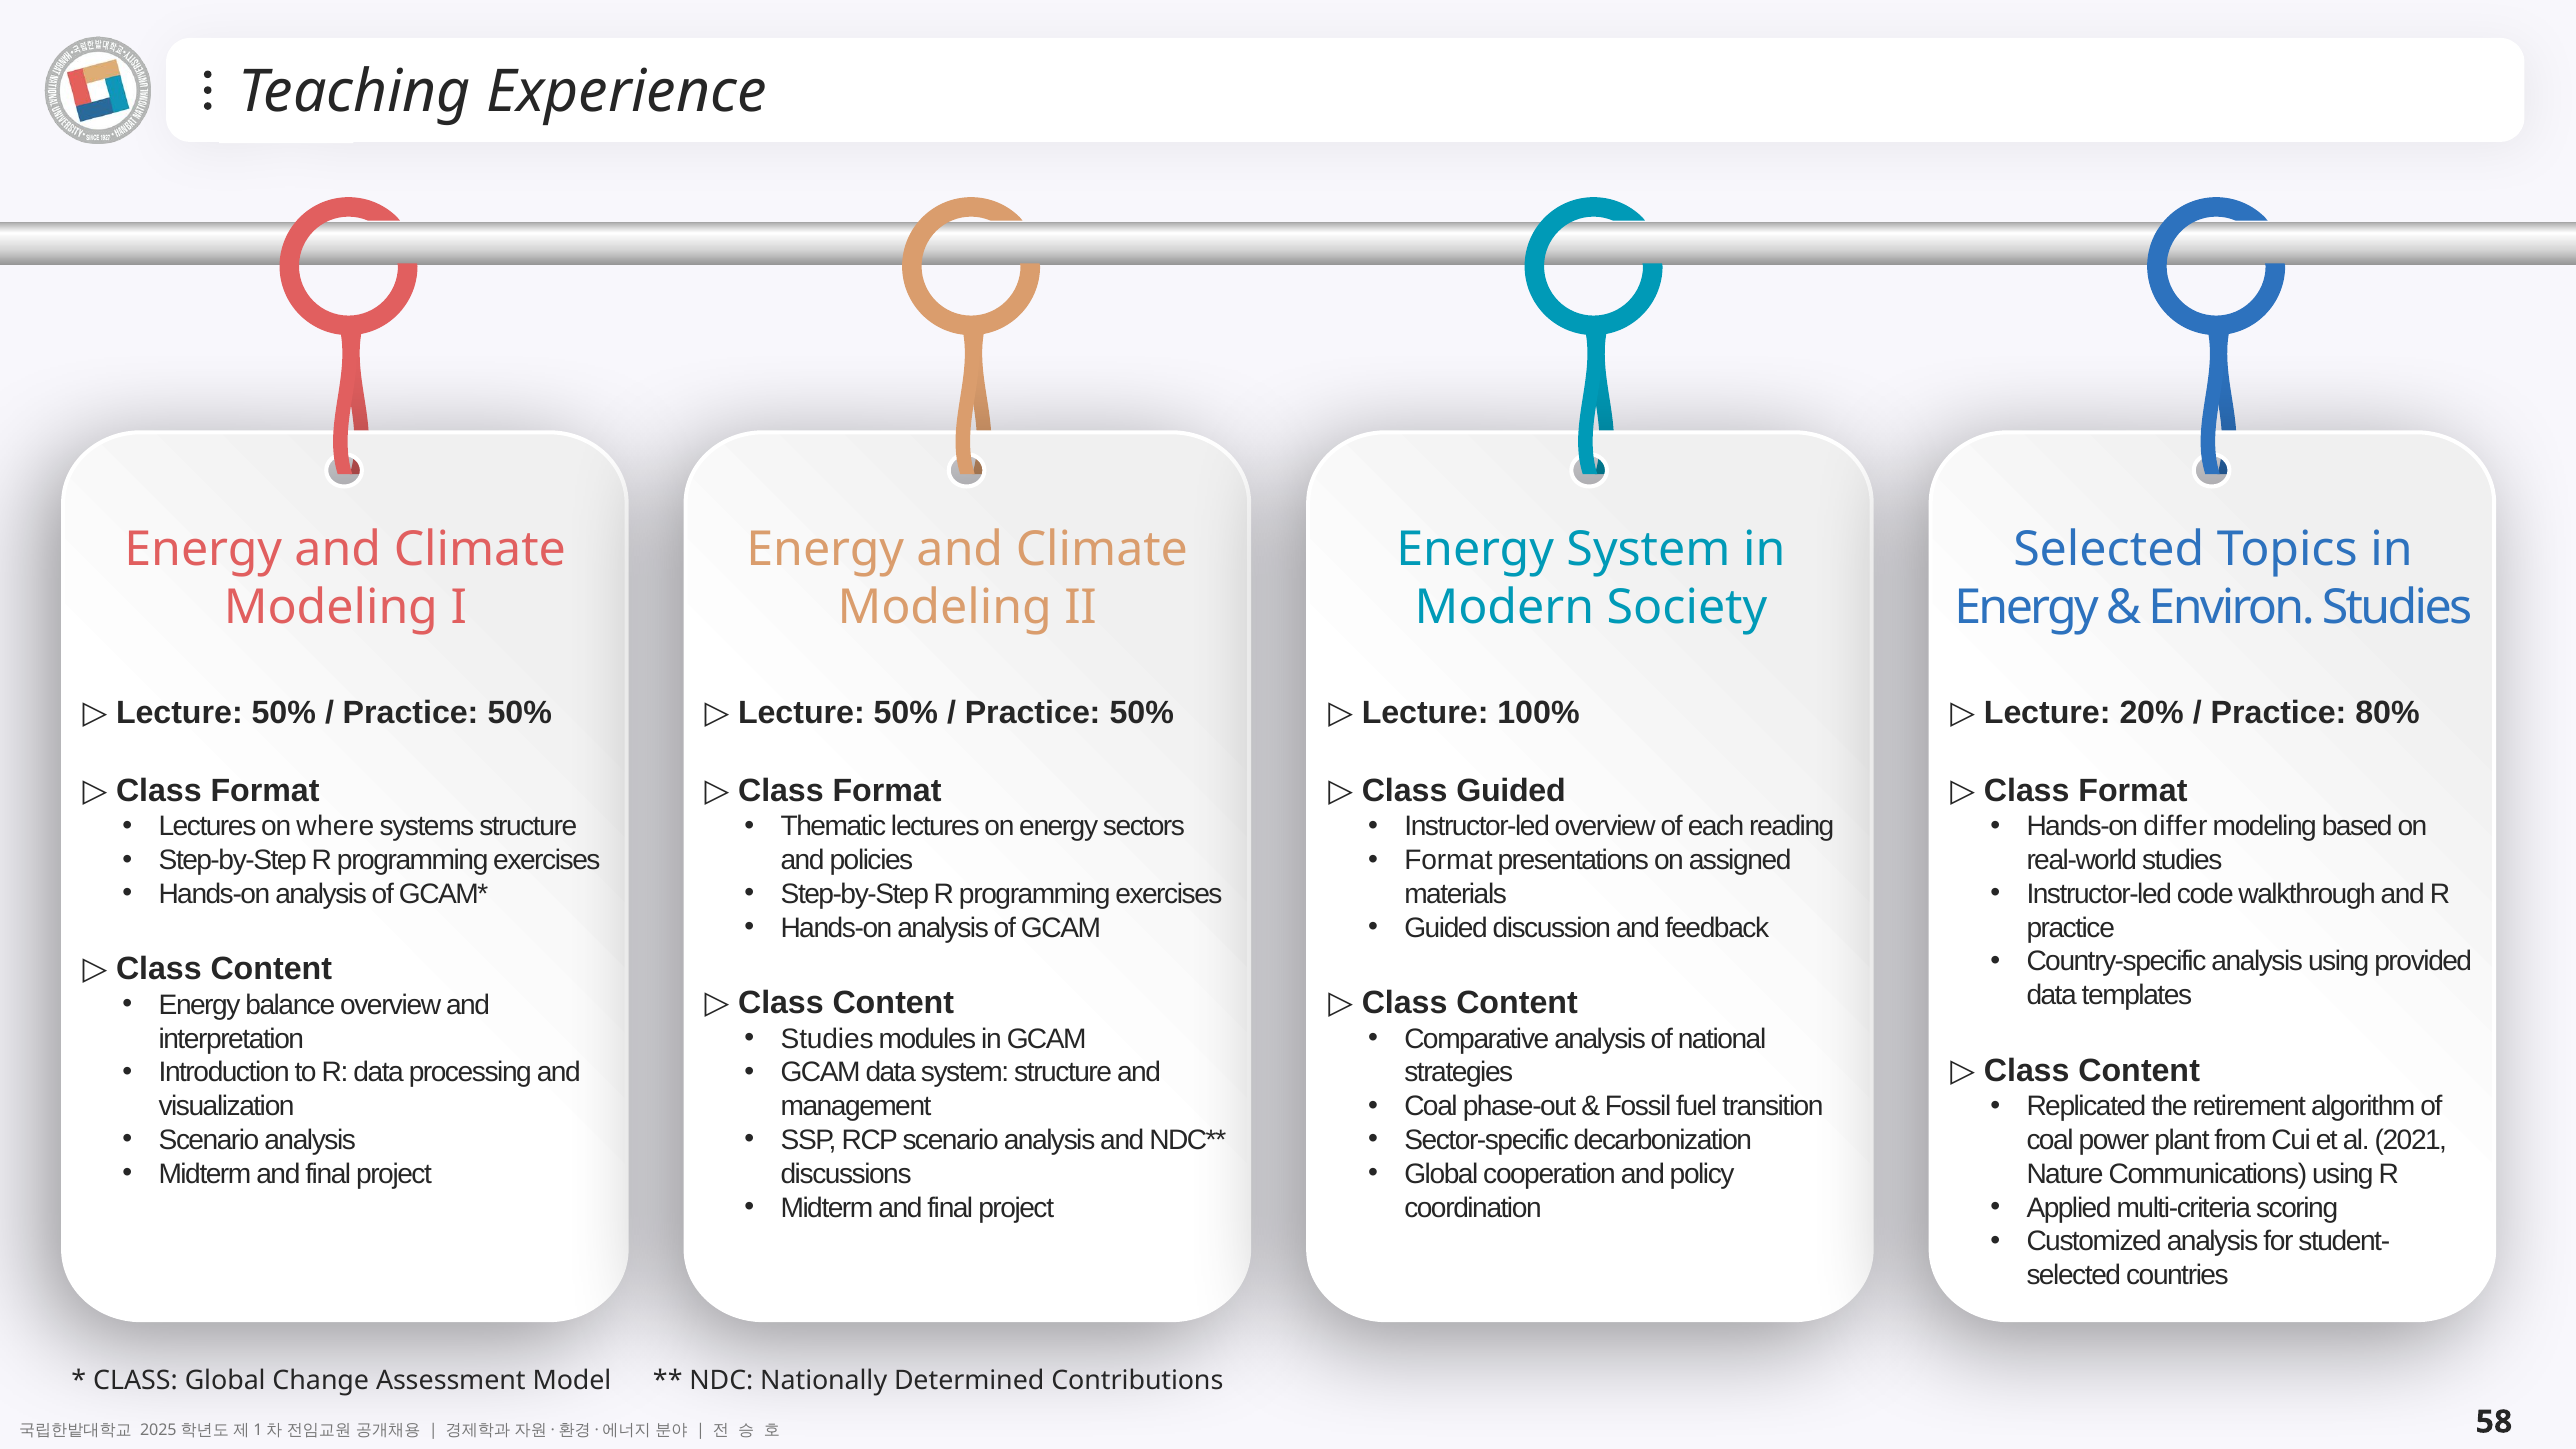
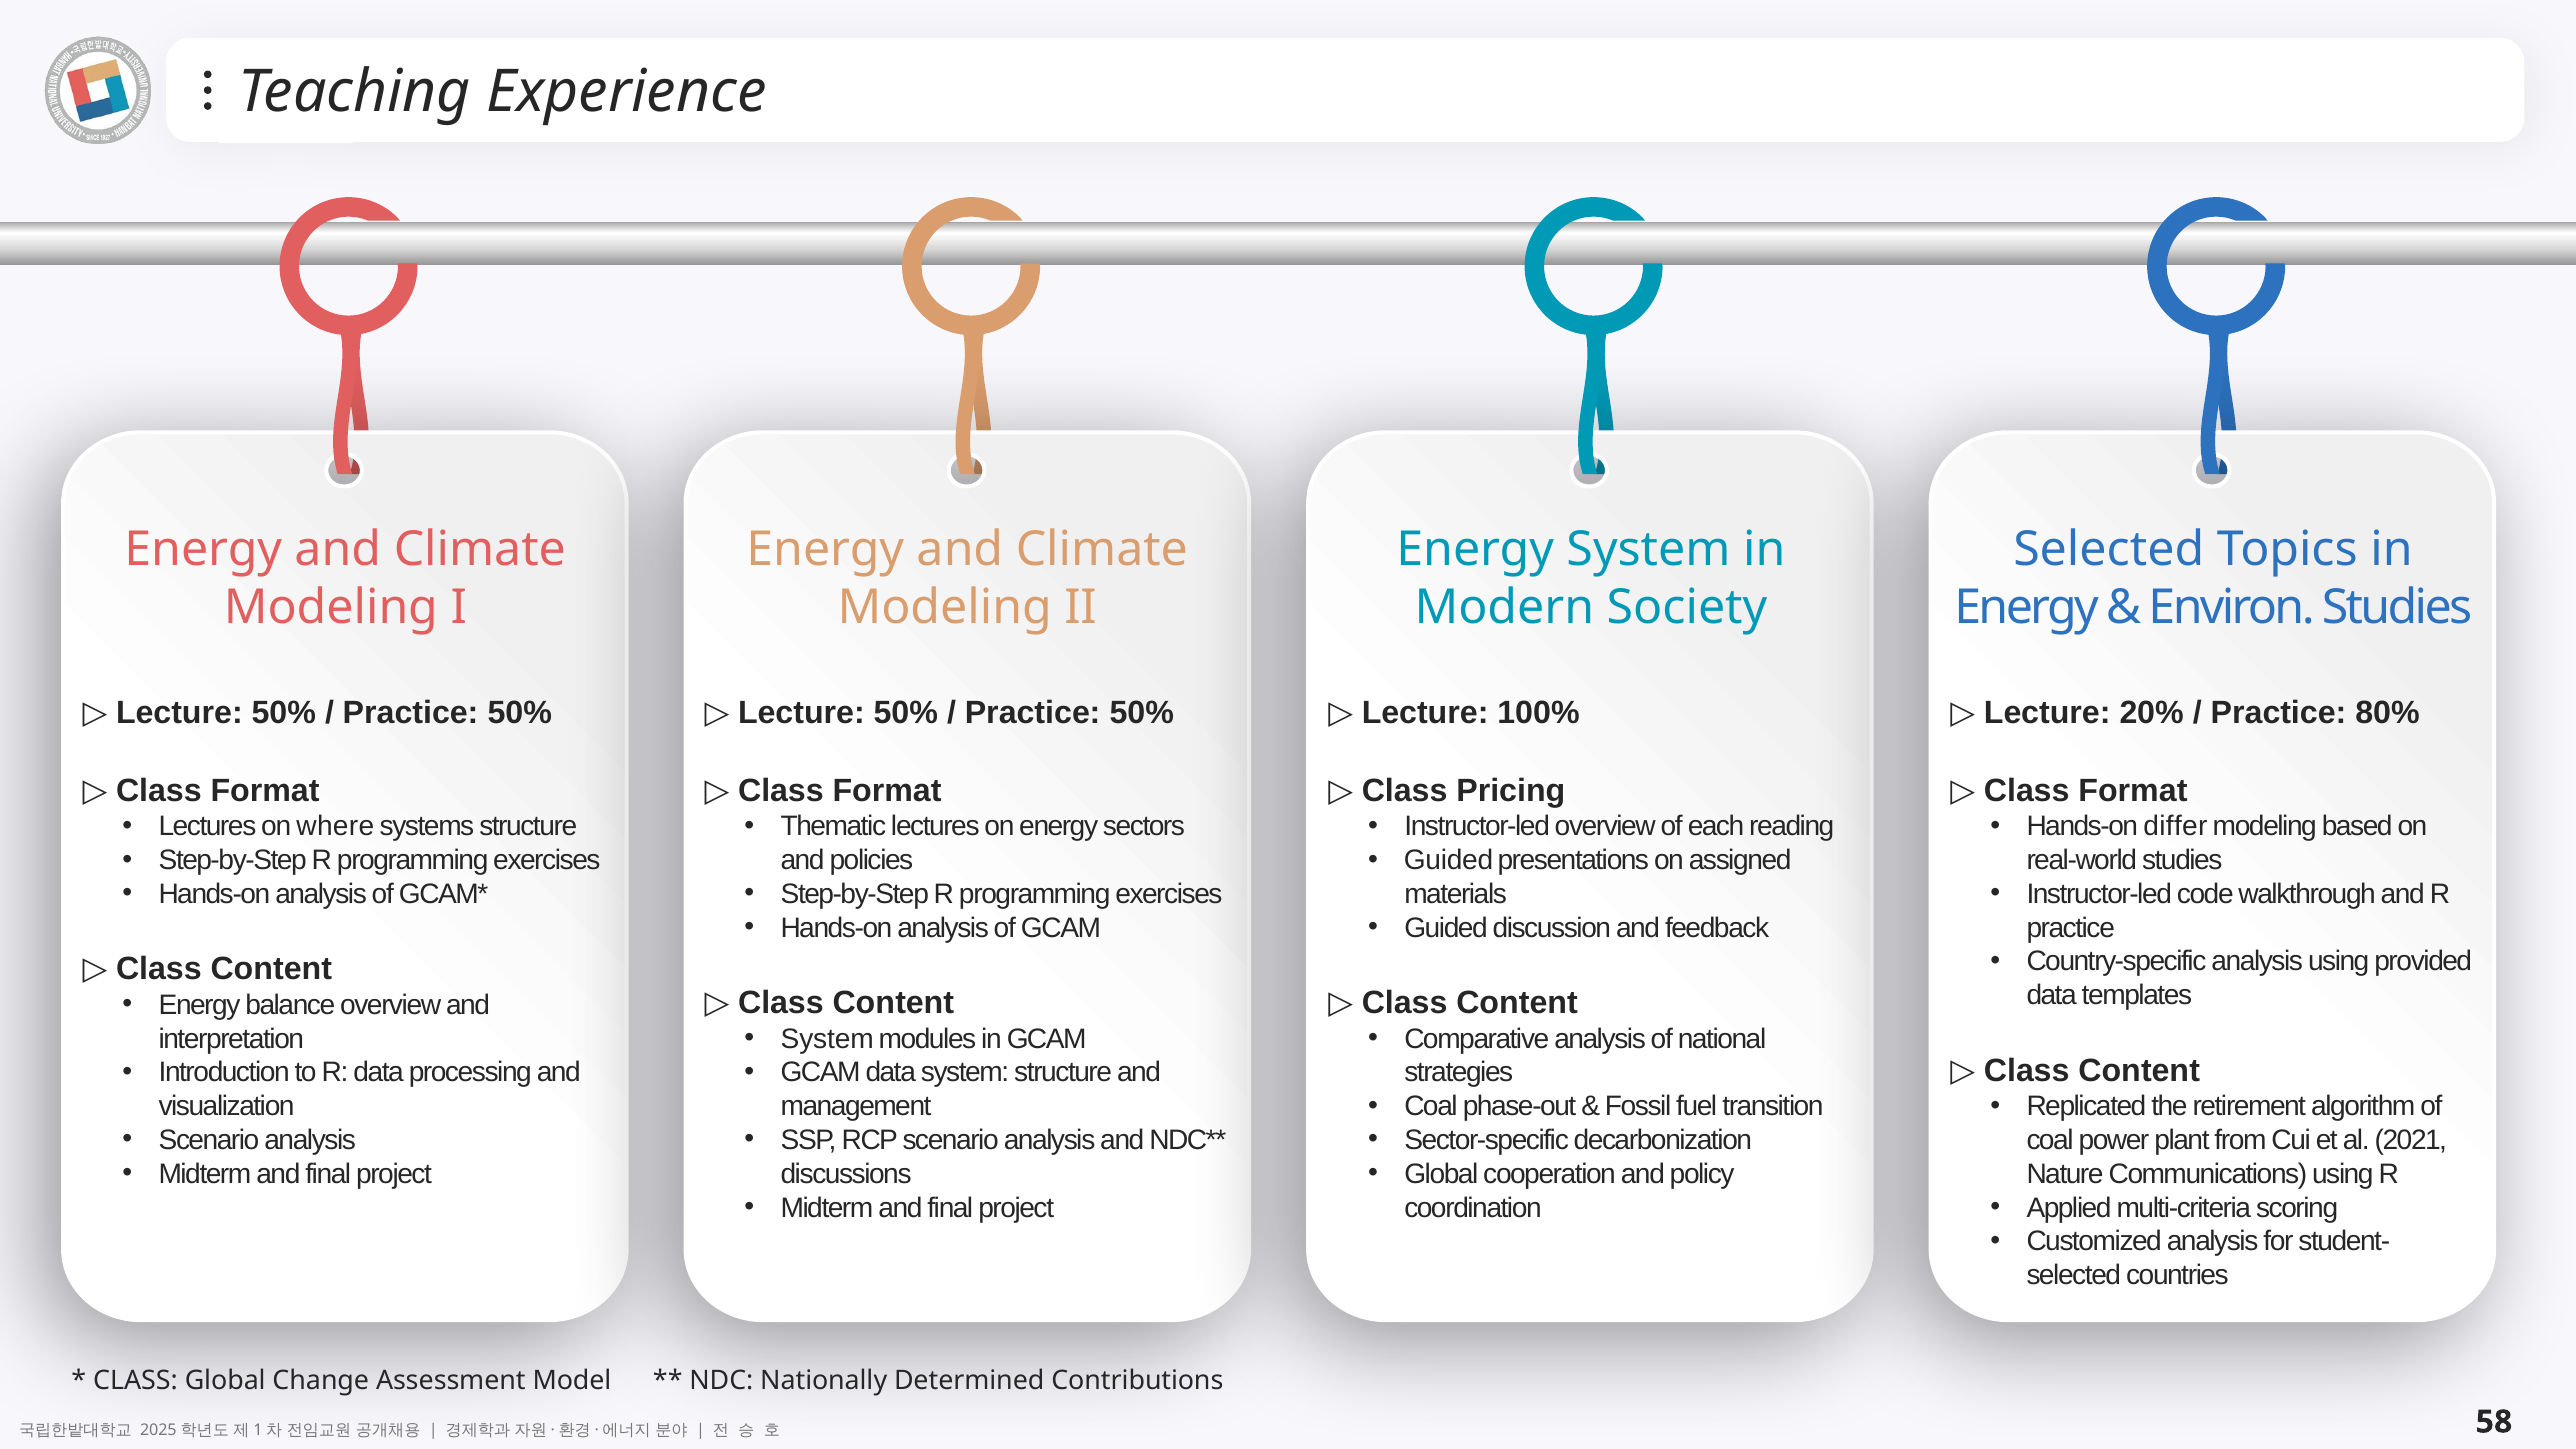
Class Guided: Guided -> Pricing (1511, 791)
Format: Format -> Guided (1449, 860)
Studies: Studies -> System (827, 1039)
